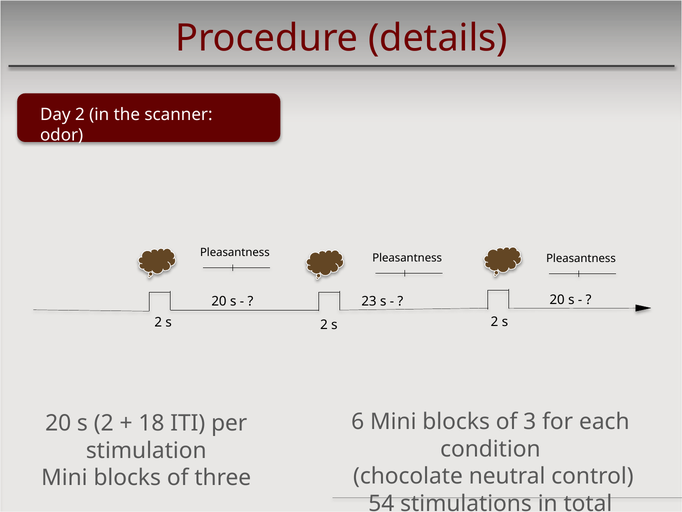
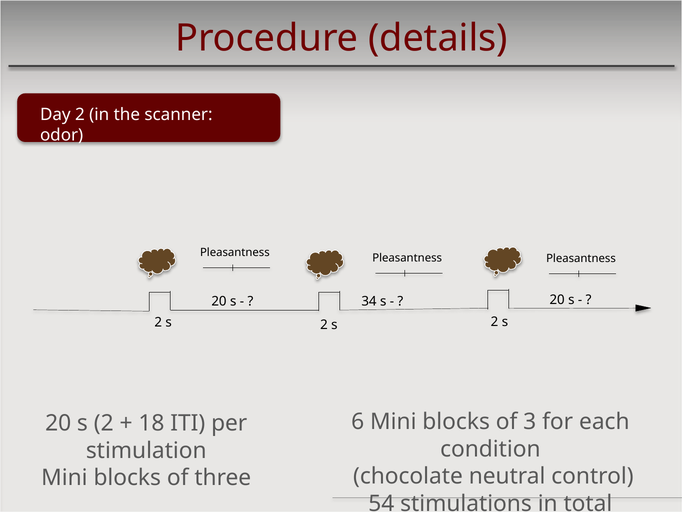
23: 23 -> 34 (369, 301)
